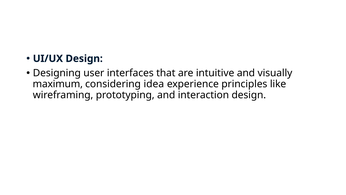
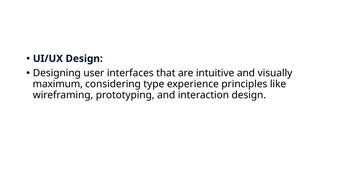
idea: idea -> type (154, 84)
